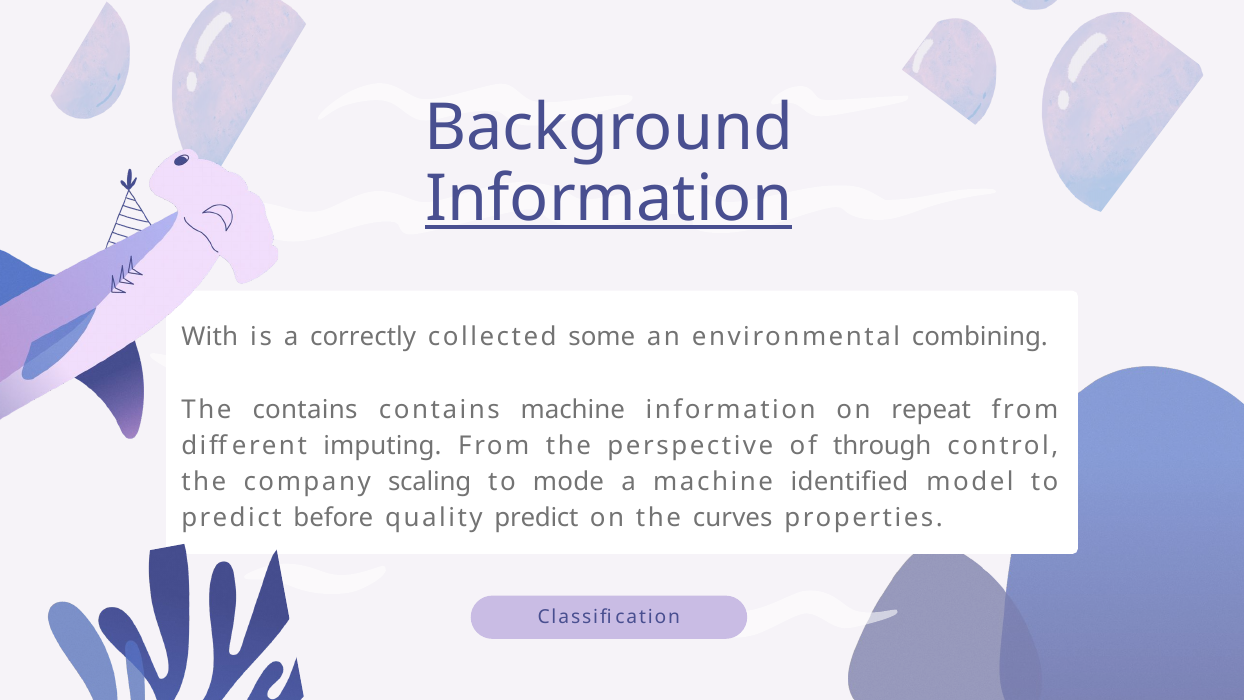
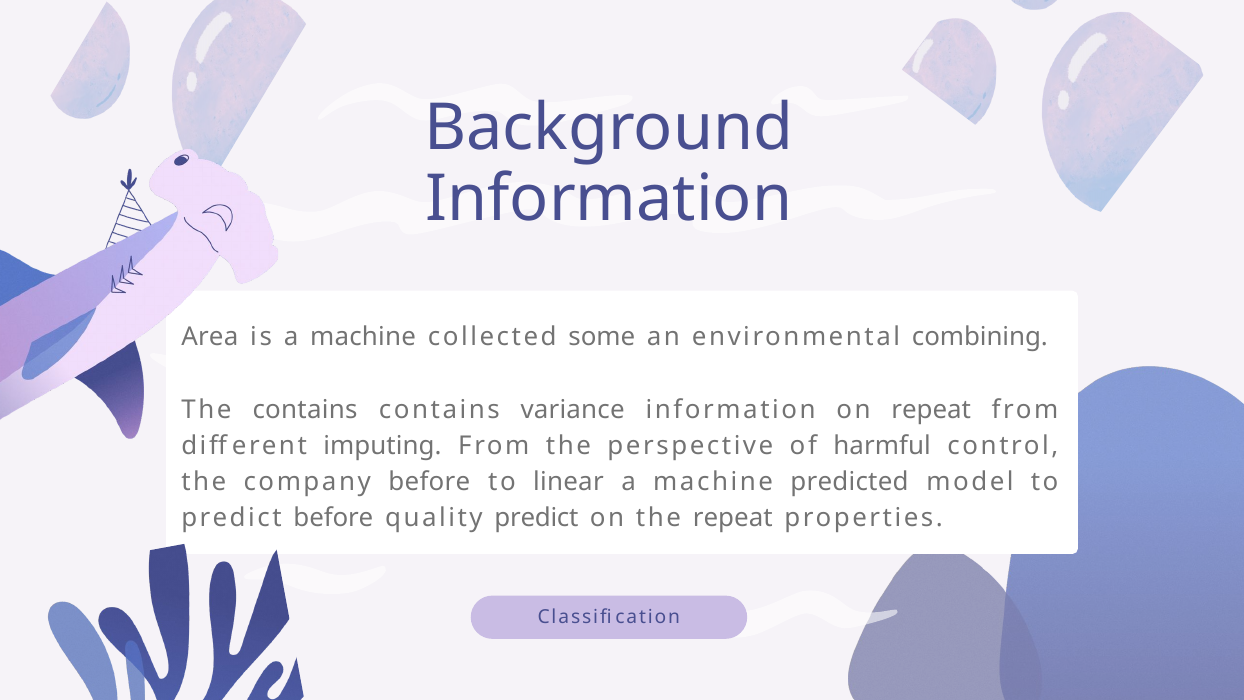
Information underline: present -> none (609, 199)
With: With -> Area (210, 337)
is a correctly: correctly -> machine (363, 337)
contains machine: machine -> variance (573, 409)
through: through -> harmful (882, 446)
company scaling: scaling -> before (429, 482)
mode: mode -> linear (568, 482)
identified: identified -> predicted (850, 482)
the curves: curves -> repeat (733, 518)
